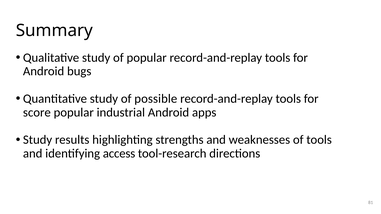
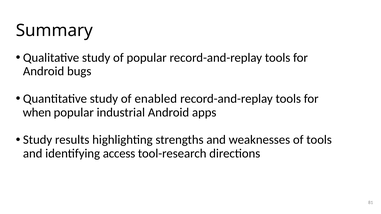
possible: possible -> enabled (156, 99)
score: score -> when (37, 113)
